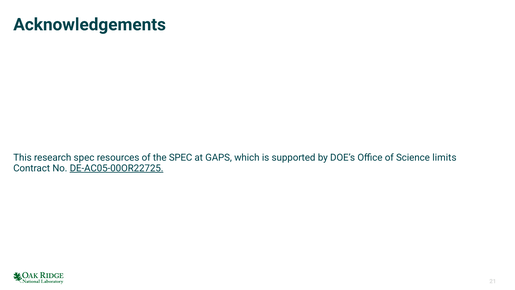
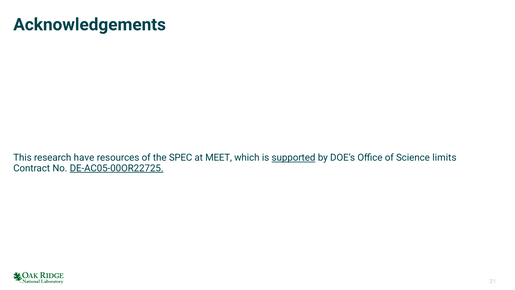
research spec: spec -> have (84, 158)
GAPS: GAPS -> MEET (219, 158)
supported underline: none -> present (294, 158)
